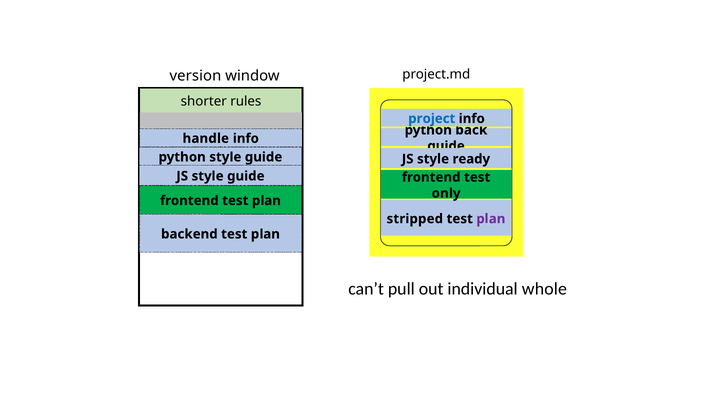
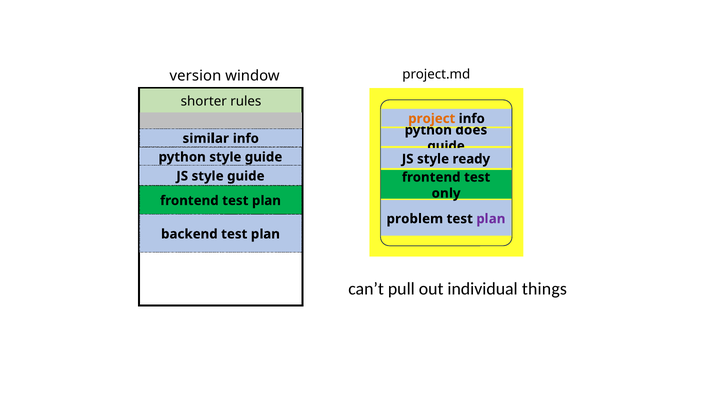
project colour: blue -> orange (432, 119)
back: back -> does (471, 130)
handle: handle -> similar (206, 139)
stripped: stripped -> problem (415, 219)
whole: whole -> things (544, 289)
